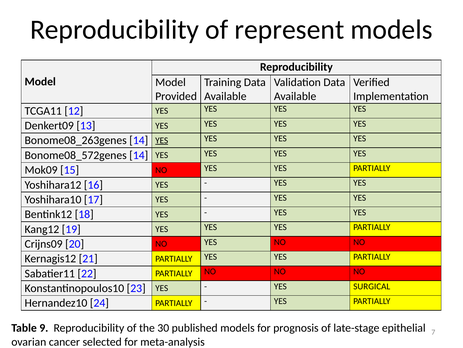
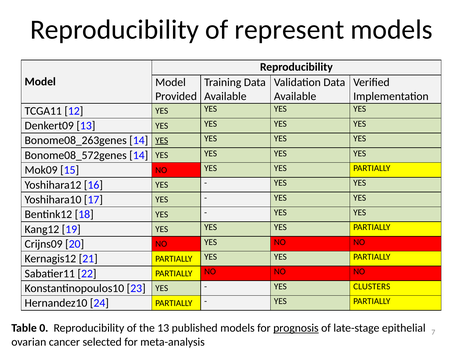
SURGICAL: SURGICAL -> CLUSTERS (372, 286)
9: 9 -> 0 (44, 327)
the 30: 30 -> 13 (163, 327)
prognosis underline: none -> present (296, 327)
